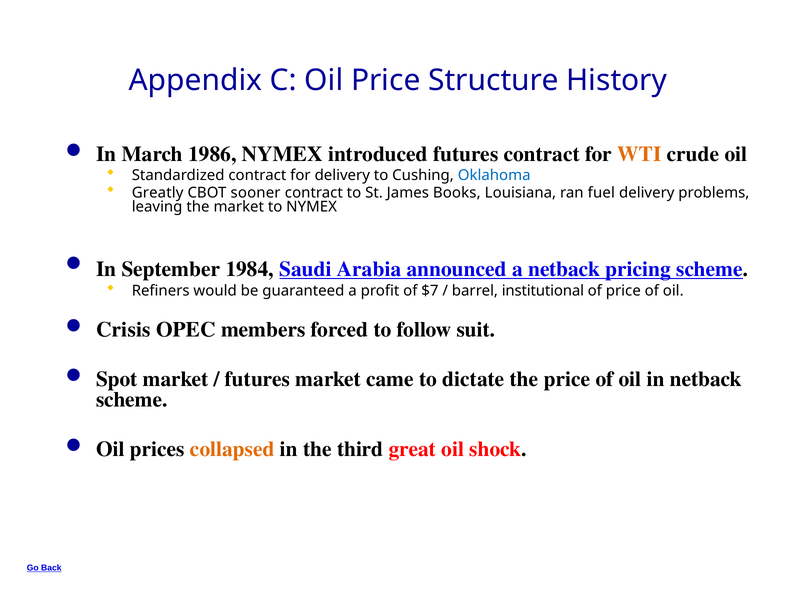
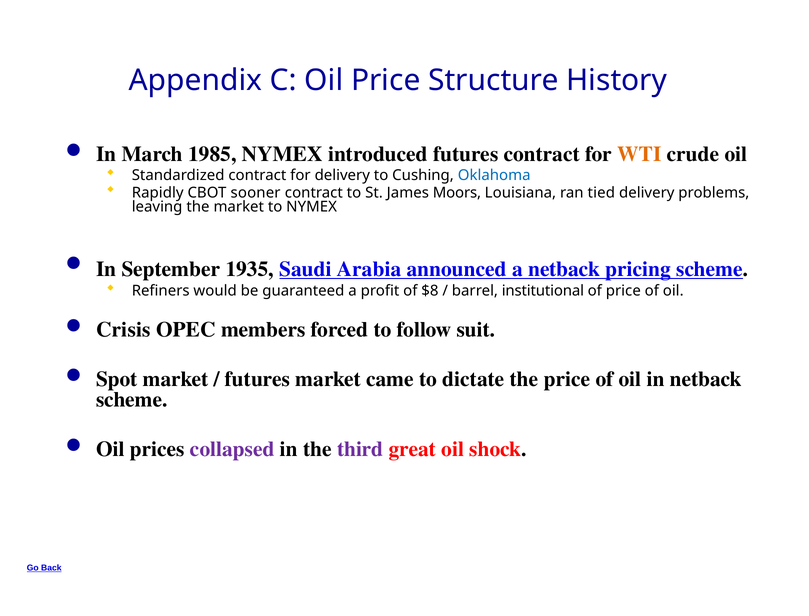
1986: 1986 -> 1985 (212, 155)
Greatly: Greatly -> Rapidly (158, 193)
Books: Books -> Moors (457, 193)
fuel: fuel -> tied (601, 193)
1984: 1984 -> 1935 (250, 269)
$7: $7 -> $8 (430, 291)
collapsed colour: orange -> purple (232, 450)
third colour: black -> purple (360, 450)
